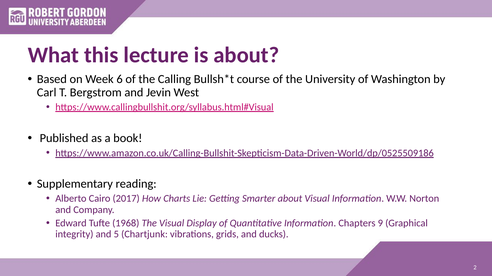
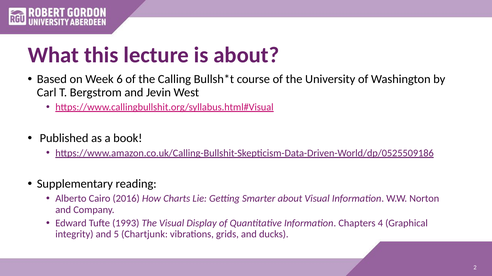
2017: 2017 -> 2016 (126, 199)
1968: 1968 -> 1993 (126, 224)
9: 9 -> 4 (380, 224)
